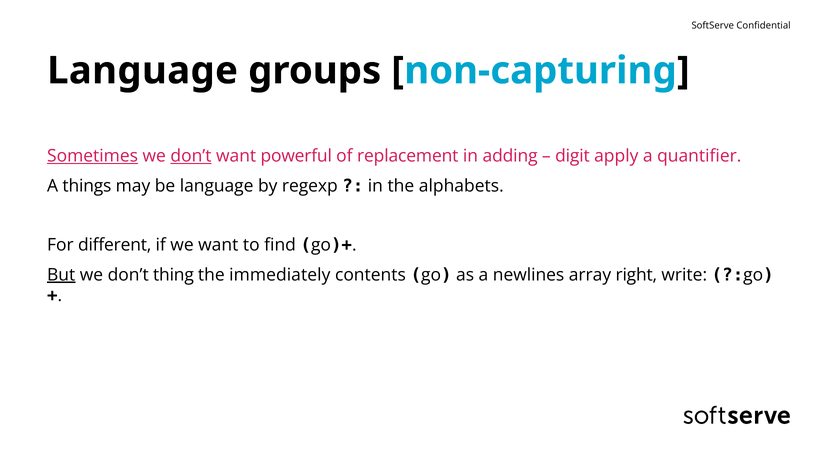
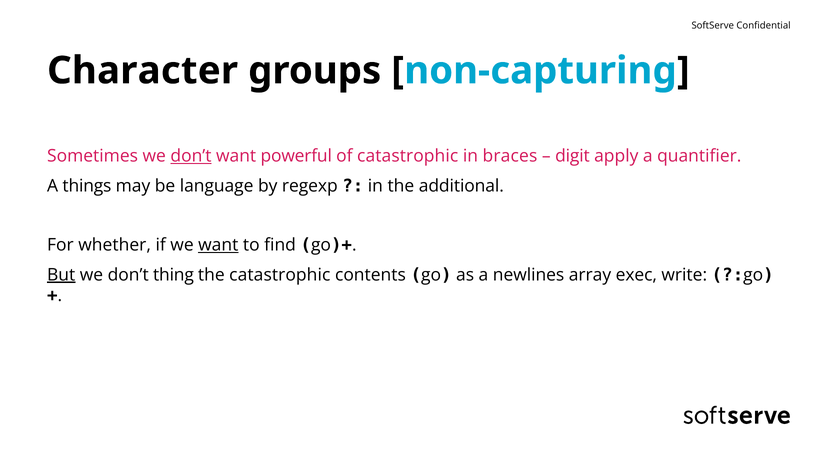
Language: Language -> Character (143, 71)
Sometimes underline: present -> none (93, 156)
of replacement: replacement -> catastrophic (408, 156)
adding: adding -> braces (510, 156)
alphabets: alphabets -> additional (461, 186)
different: different -> whether (115, 245)
want underline: none -> present (218, 245)
the immediately: immediately -> catastrophic (280, 275)
right: right -> exec (636, 275)
